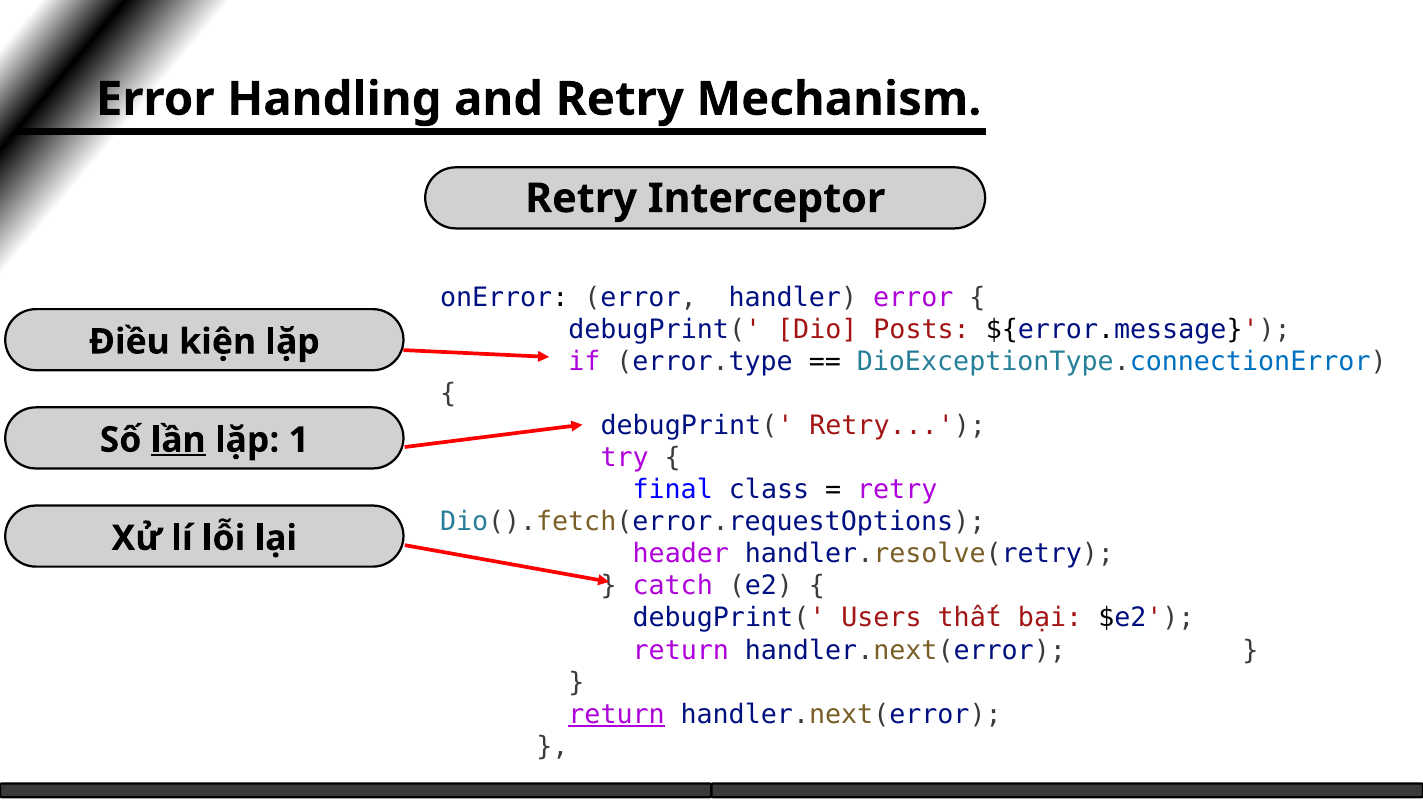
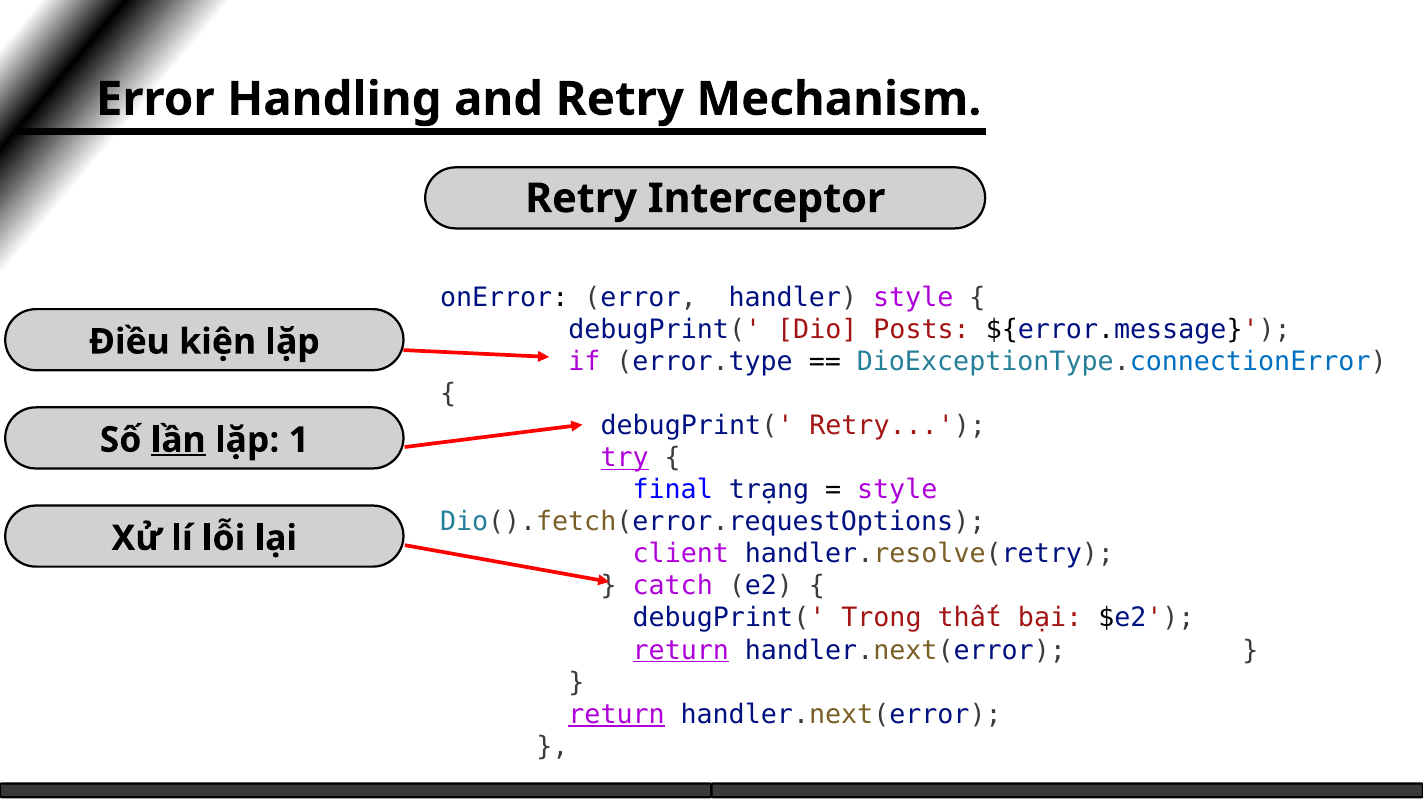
handler error: error -> style (913, 298)
try underline: none -> present (625, 458)
class: class -> trạng (769, 490)
retry: retry -> style (897, 490)
header: header -> client (681, 554)
Users: Users -> Trong (881, 618)
return underline: none -> present (681, 650)
